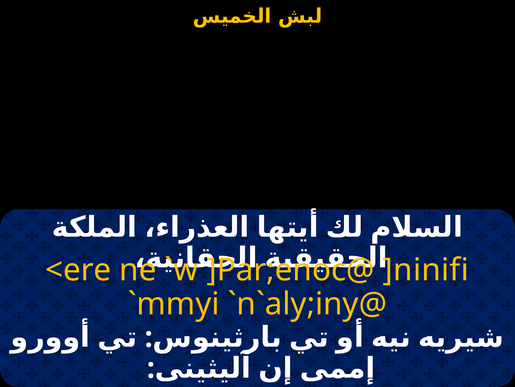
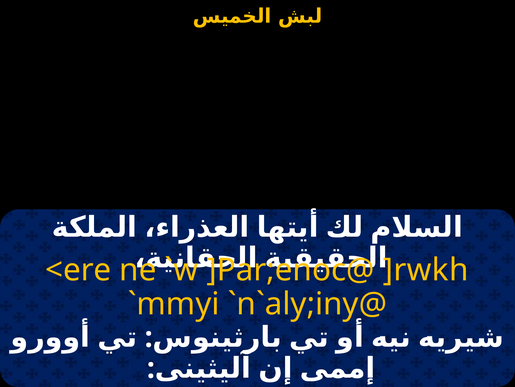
]ninifi: ]ninifi -> ]rwkh (426, 270)
